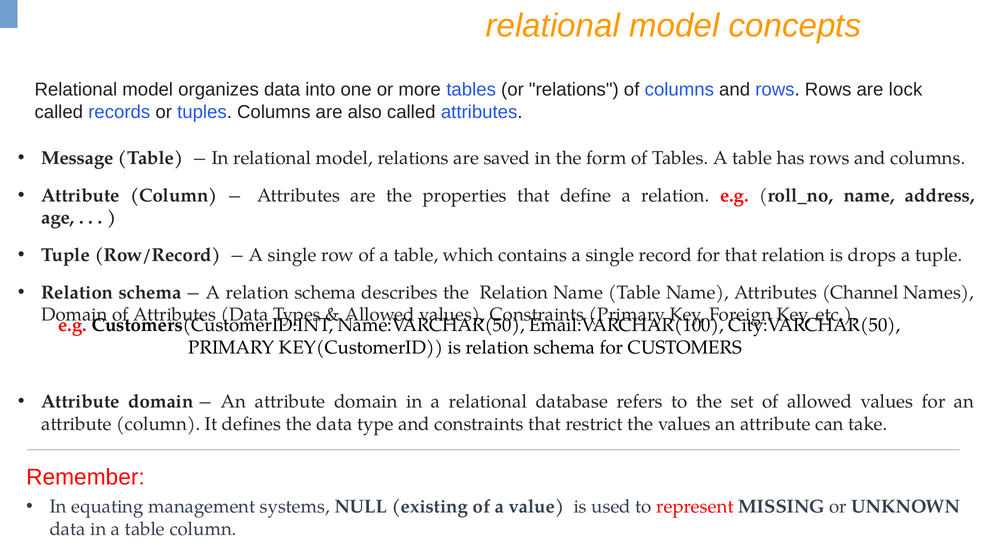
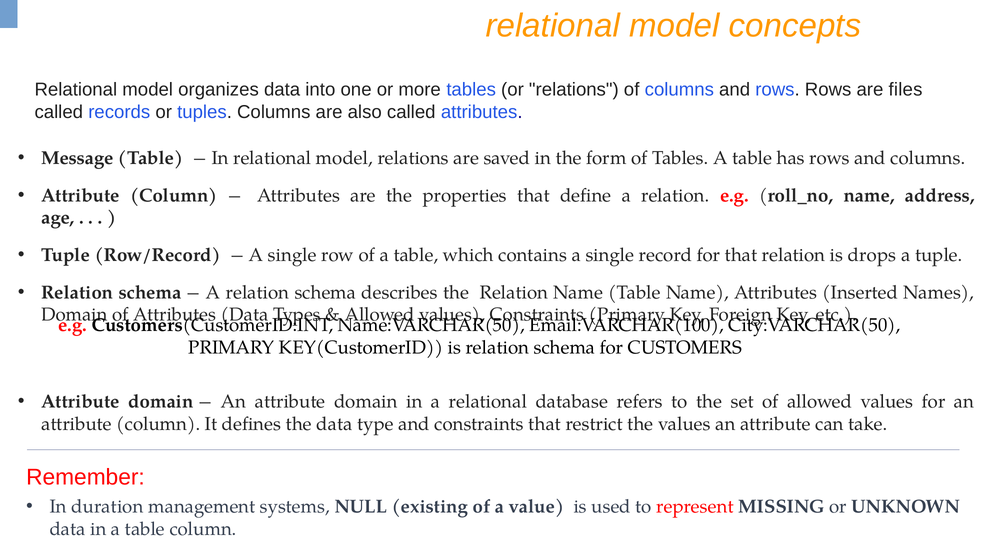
lock: lock -> files (906, 90)
Channel: Channel -> Inserted (860, 292)
equating: equating -> duration (107, 506)
